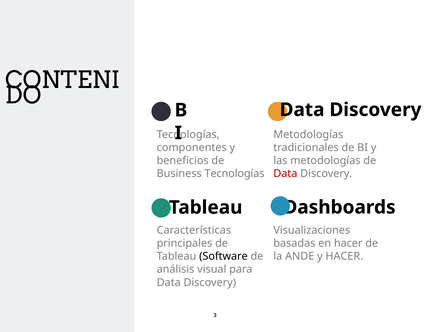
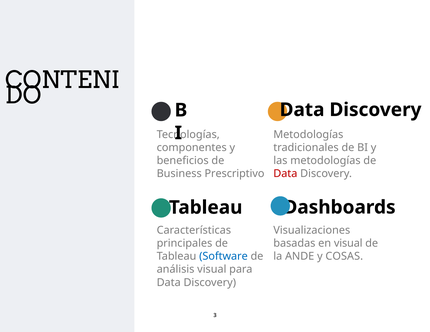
Business Tecnologías: Tecnologías -> Prescriptivo (234, 174)
en hacer: hacer -> visual (348, 244)
Software colour: black -> blue (223, 257)
y HACER: HACER -> COSAS (344, 257)
